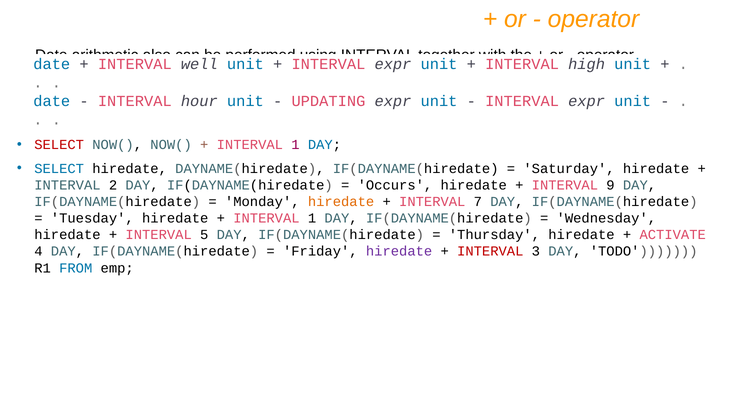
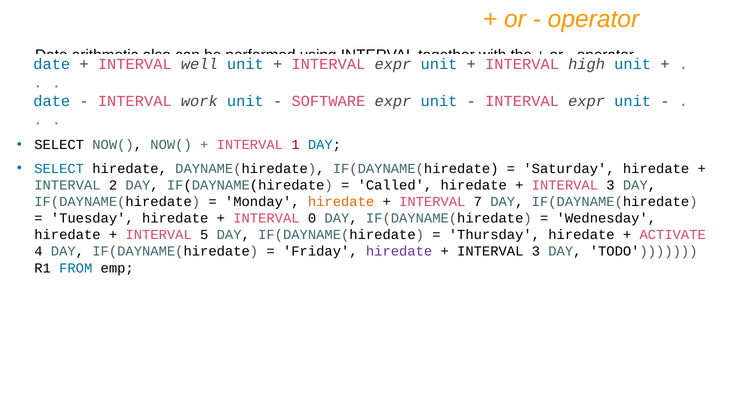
hour: hour -> work (199, 101)
UPDATING: UPDATING -> SOFTWARE (328, 101)
SELECT colour: red -> black (59, 145)
Occurs: Occurs -> Called (395, 185)
9: 9 -> 3 (611, 185)
1: 1 -> 0 (312, 219)
INTERVAL colour: red -> black (490, 252)
